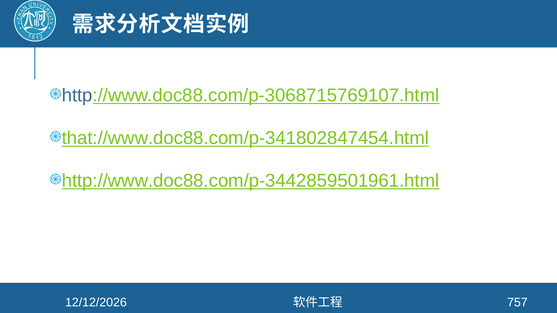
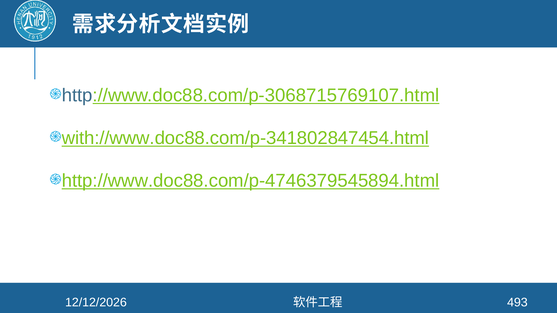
that://www.doc88.com/p-341802847454.html: that://www.doc88.com/p-341802847454.html -> with://www.doc88.com/p-341802847454.html (245, 138)
http://www.doc88.com/p-3442859501961.html: http://www.doc88.com/p-3442859501961.html -> http://www.doc88.com/p-4746379545894.html (251, 181)
757: 757 -> 493 (517, 303)
